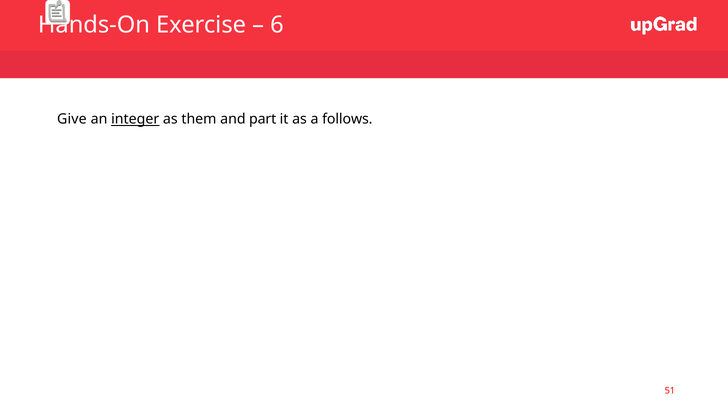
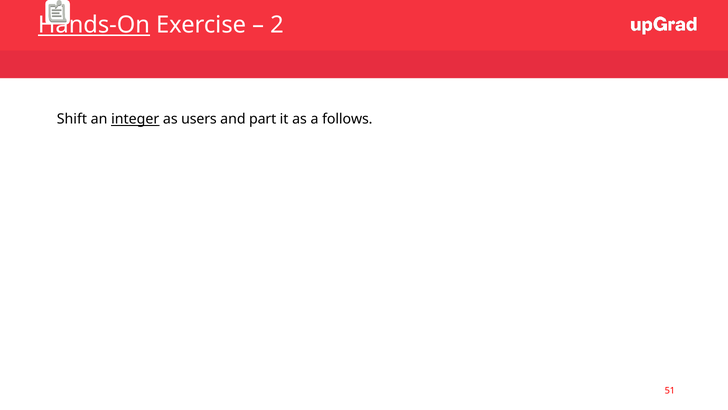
Hands-On underline: none -> present (94, 25)
6: 6 -> 2 (277, 25)
Give: Give -> Shift (72, 119)
them: them -> users (199, 119)
